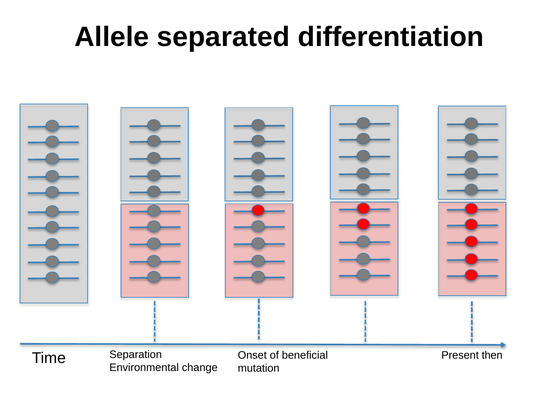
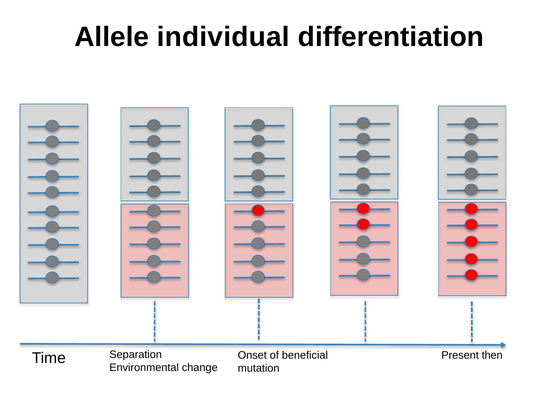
separated: separated -> individual (223, 37)
